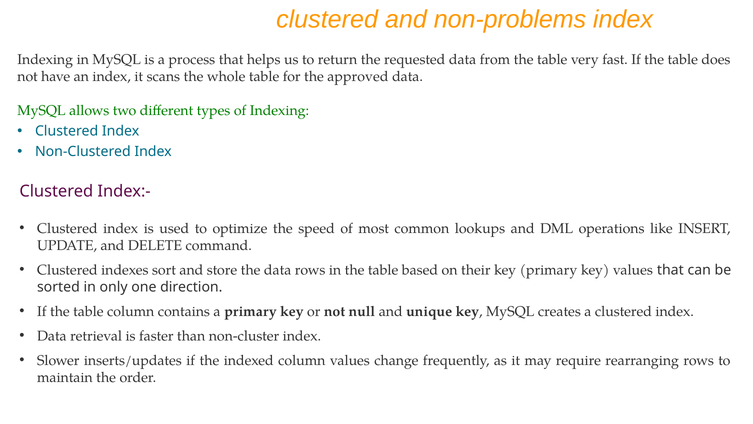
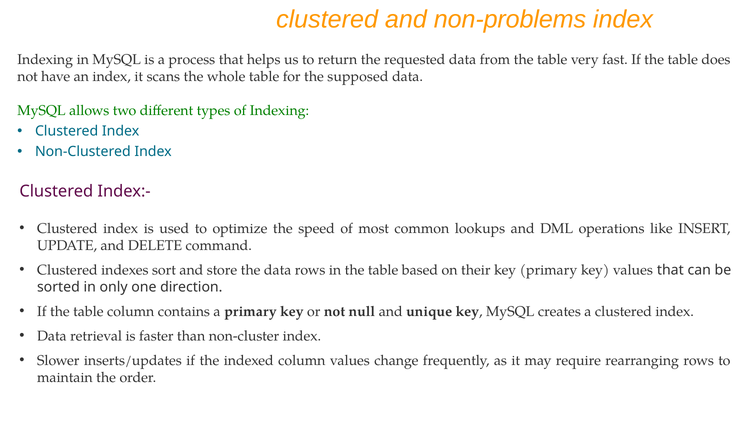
approved: approved -> supposed (358, 76)
